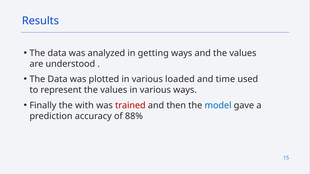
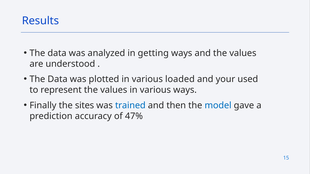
time: time -> your (225, 79)
with: with -> sites (85, 106)
trained colour: red -> blue (130, 106)
88%: 88% -> 47% (134, 116)
